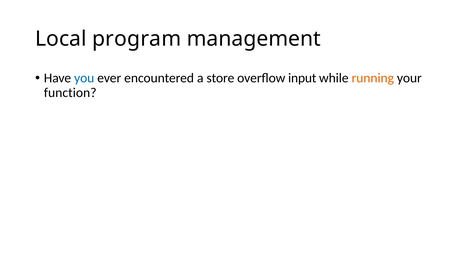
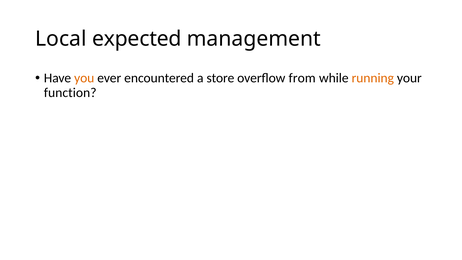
program: program -> expected (137, 39)
you colour: blue -> orange (84, 78)
input: input -> from (302, 78)
